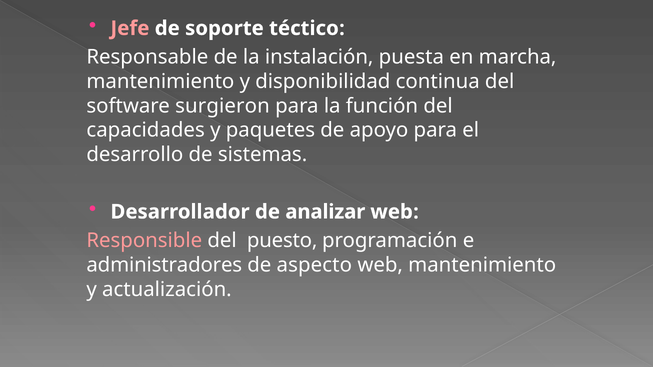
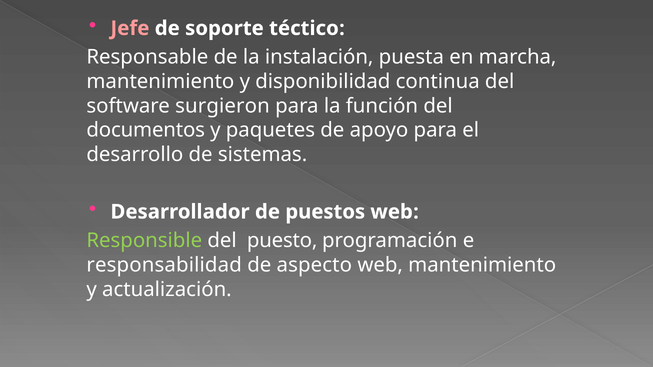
capacidades: capacidades -> documentos (146, 130)
analizar: analizar -> puestos (325, 212)
Responsible colour: pink -> light green (144, 241)
administradores: administradores -> responsabilidad (164, 265)
